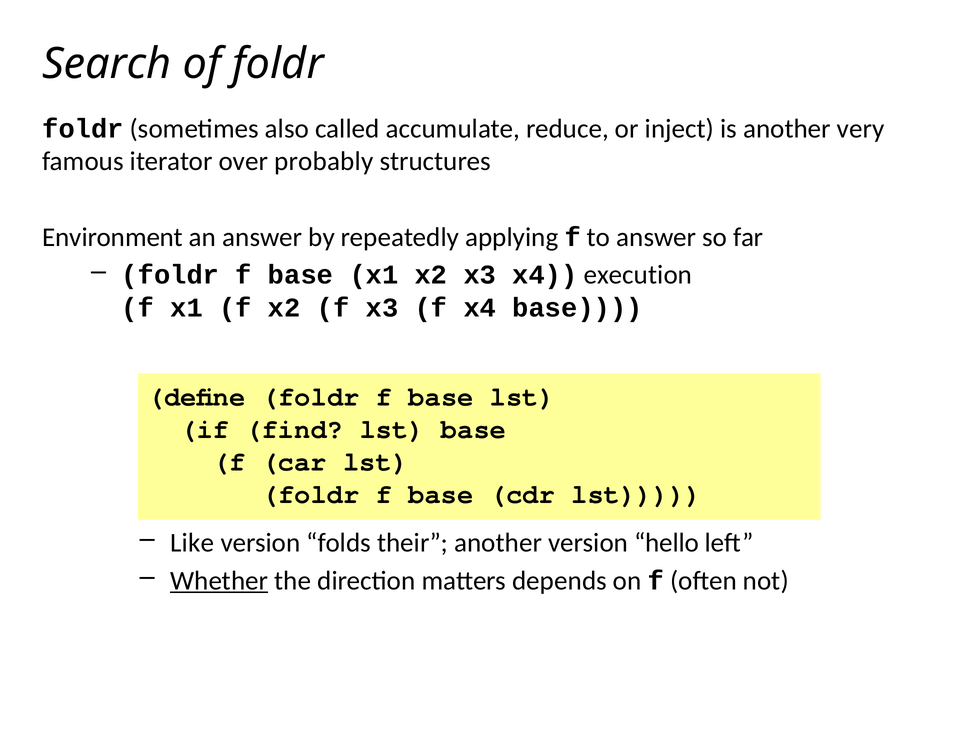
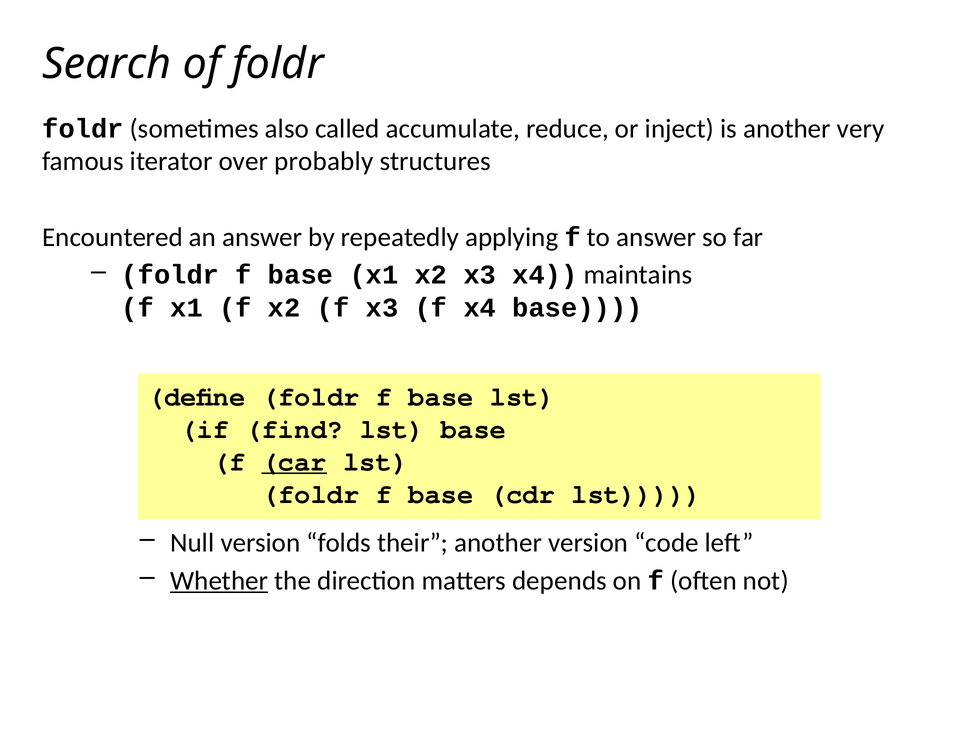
Environment: Environment -> Encountered (113, 237)
execution: execution -> maintains (638, 275)
car underline: none -> present (294, 462)
Like: Like -> Null (192, 543)
hello: hello -> code (666, 543)
